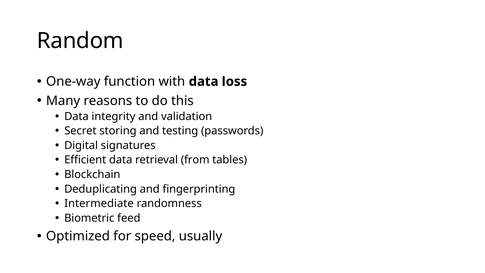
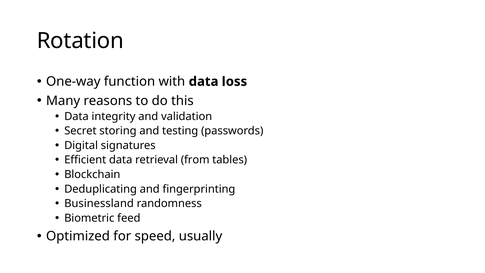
Random: Random -> Rotation (80, 41)
Intermediate: Intermediate -> Businessland (99, 203)
